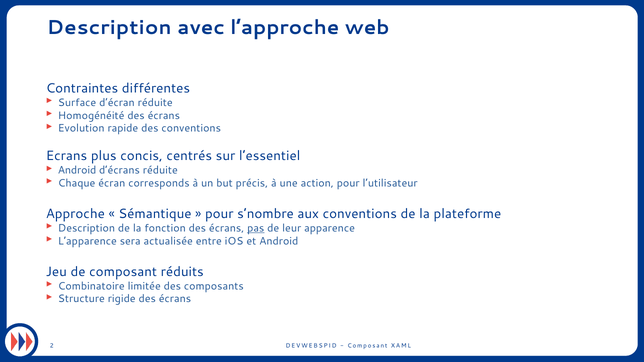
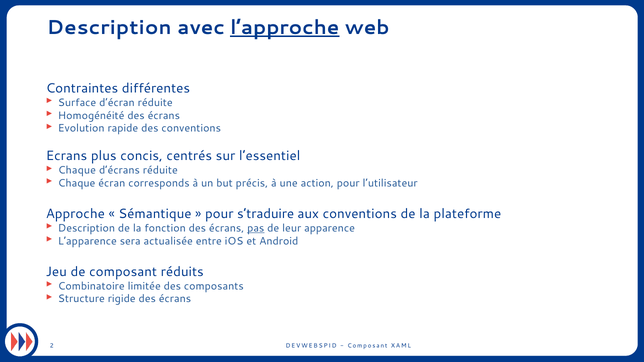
l’approche underline: none -> present (285, 28)
Android: Android -> Chaque (77, 170)
s’nombre: s’nombre -> s’traduire (266, 214)
